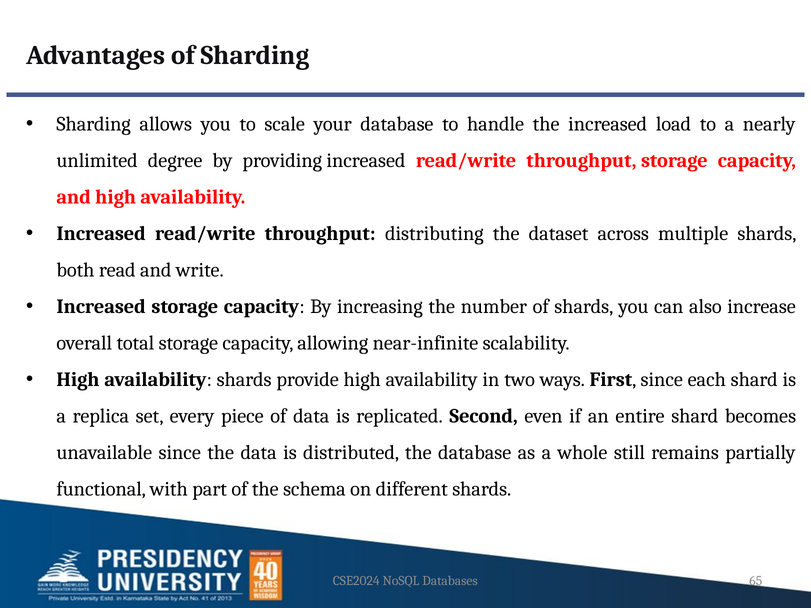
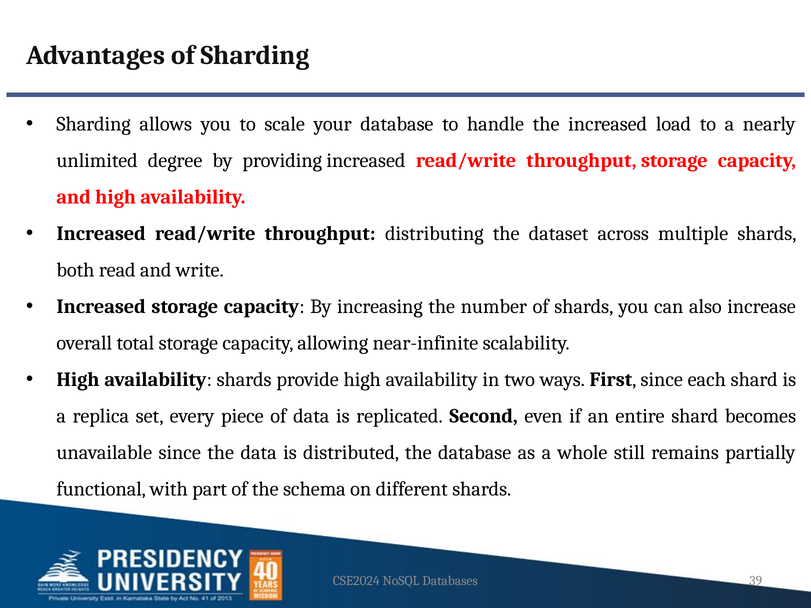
65: 65 -> 39 (756, 581)
